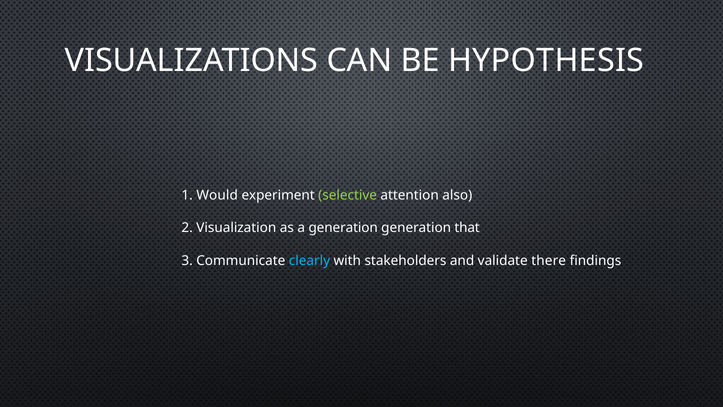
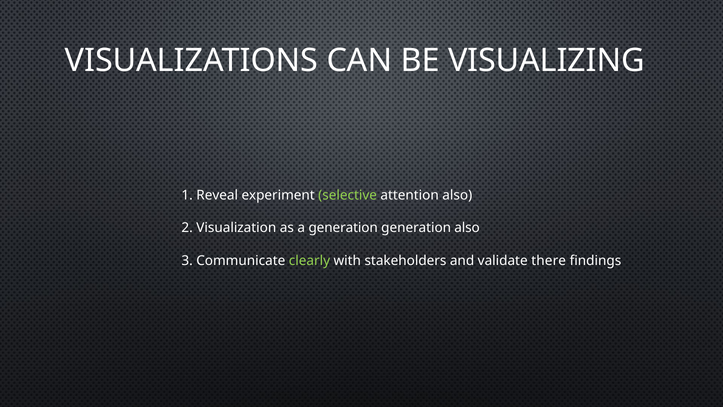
HYPOTHESIS: HYPOTHESIS -> VISUALIZING (546, 61)
Would: Would -> Reveal (217, 195)
generation that: that -> also (467, 228)
clearly colour: light blue -> light green (309, 260)
